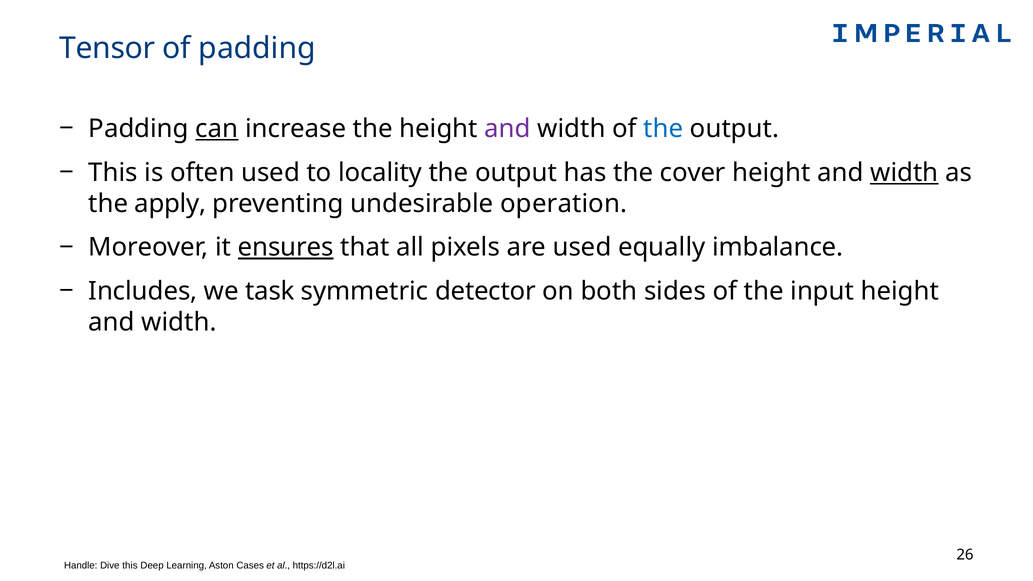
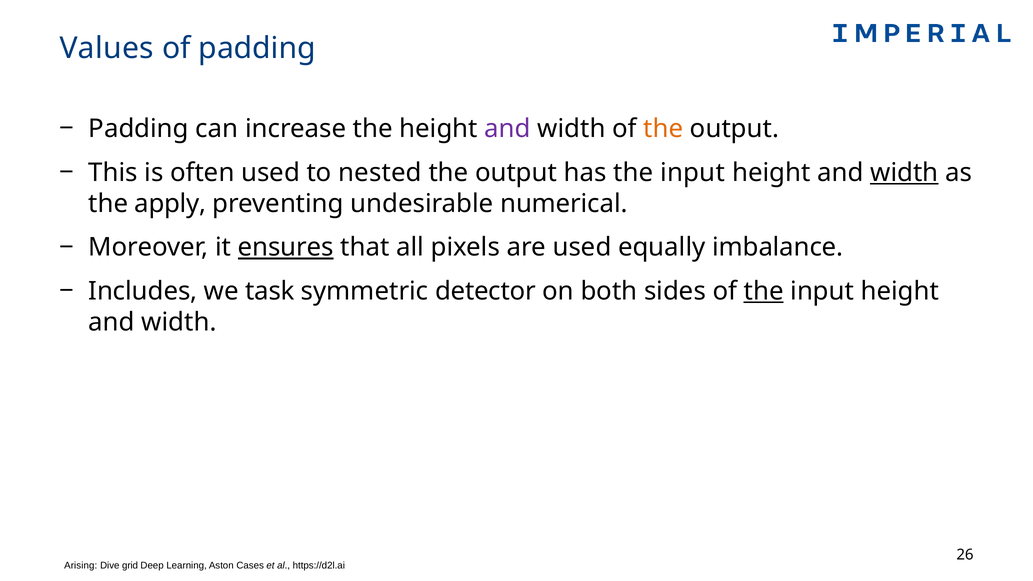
Tensor: Tensor -> Values (107, 48)
can underline: present -> none (217, 129)
the colour: blue -> orange (663, 129)
locality: locality -> nested (380, 173)
has the cover: cover -> input (693, 173)
operation: operation -> numerical (564, 204)
the underline: none -> present (764, 291)
Handle: Handle -> Arising (81, 565)
Dive this: this -> grid (130, 565)
